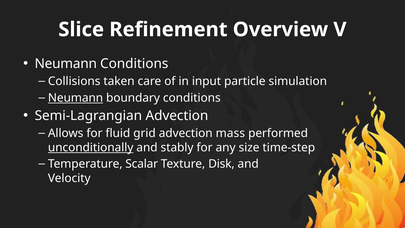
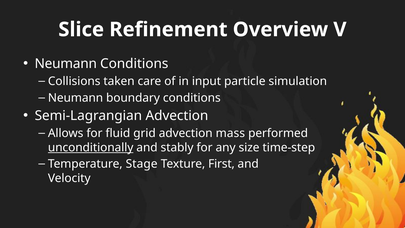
Neumann underline: present -> none (76, 98)
Scalar: Scalar -> Stage (142, 164)
Disk: Disk -> First (221, 164)
